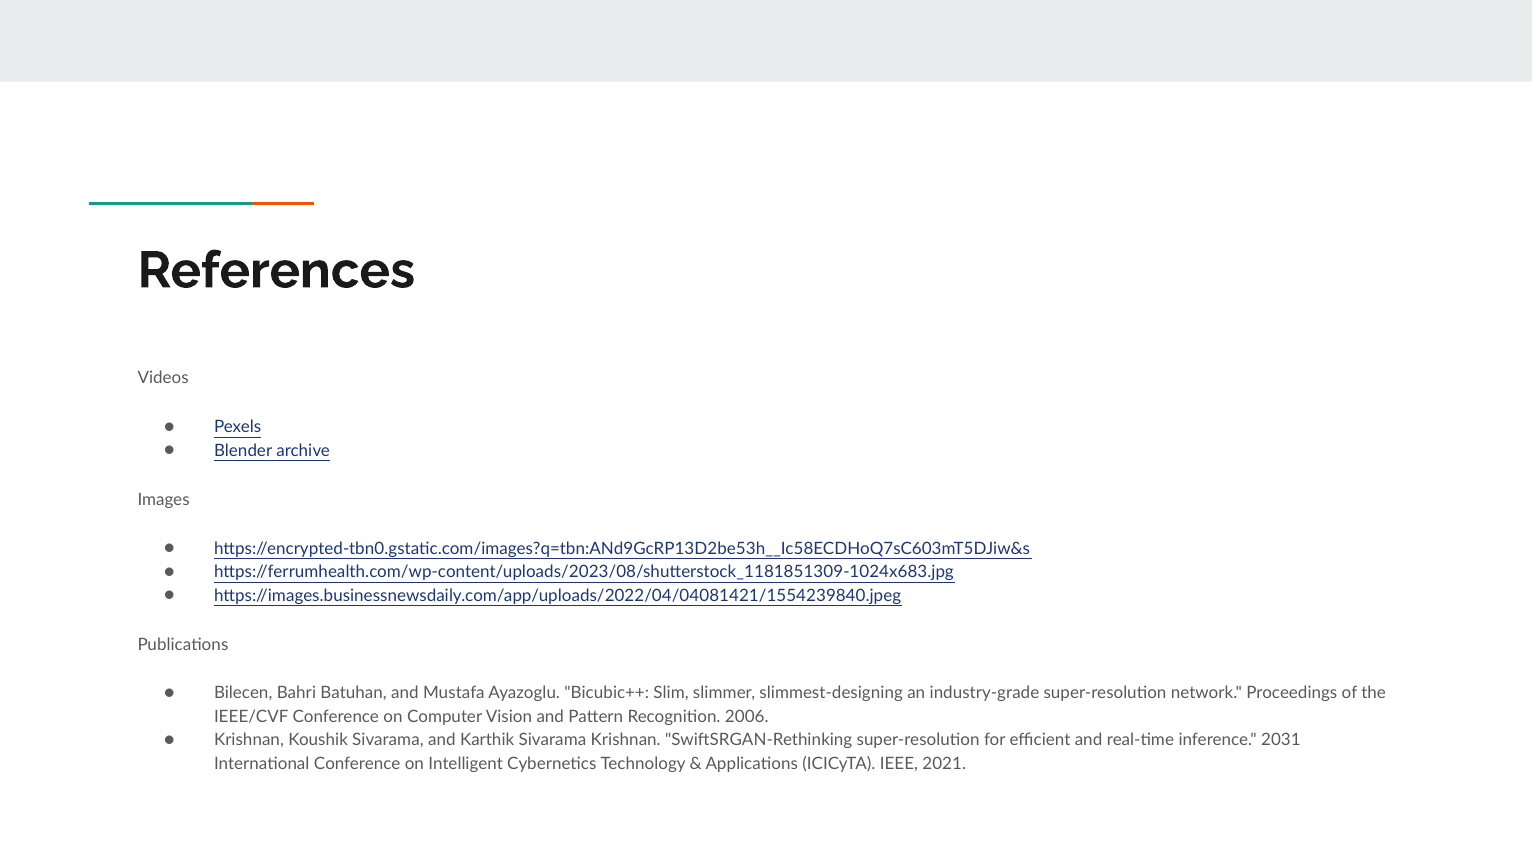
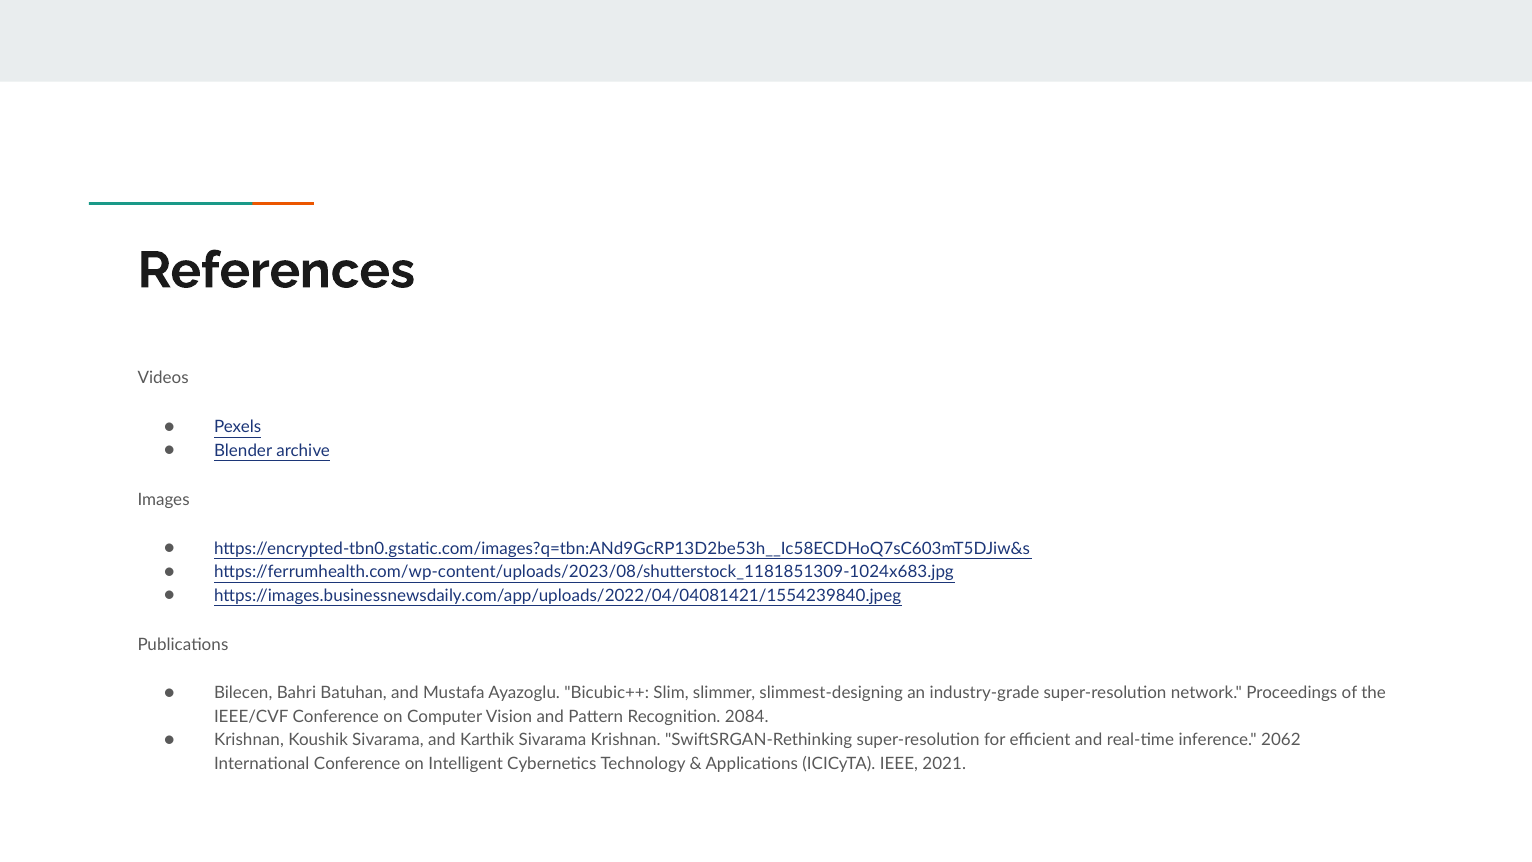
2006: 2006 -> 2084 (747, 717)
2031: 2031 -> 2062 (1281, 740)
